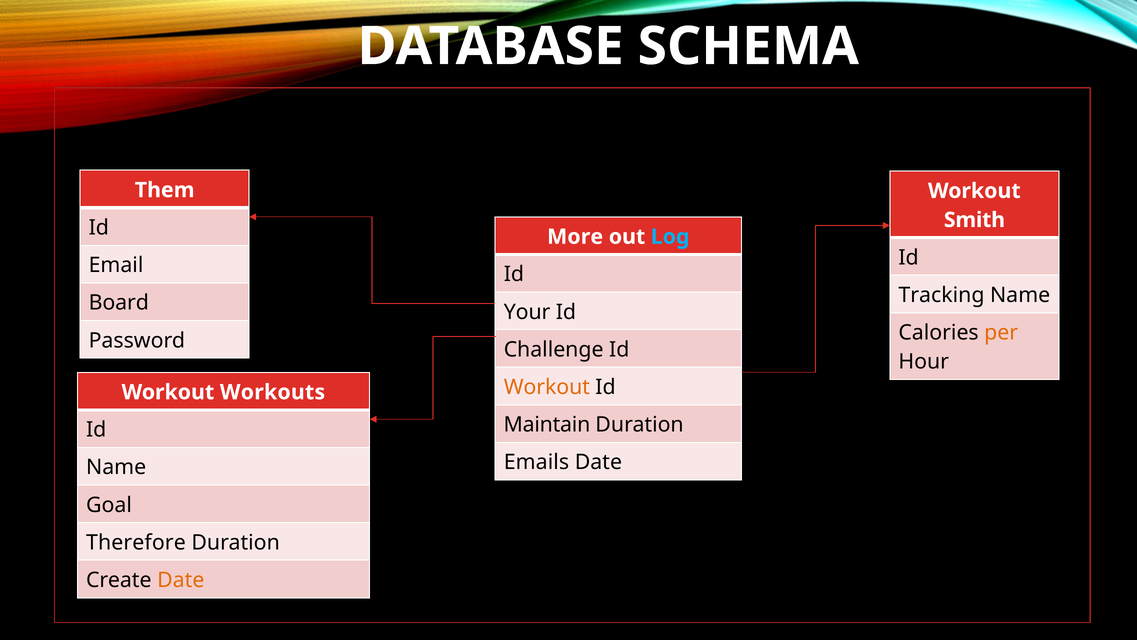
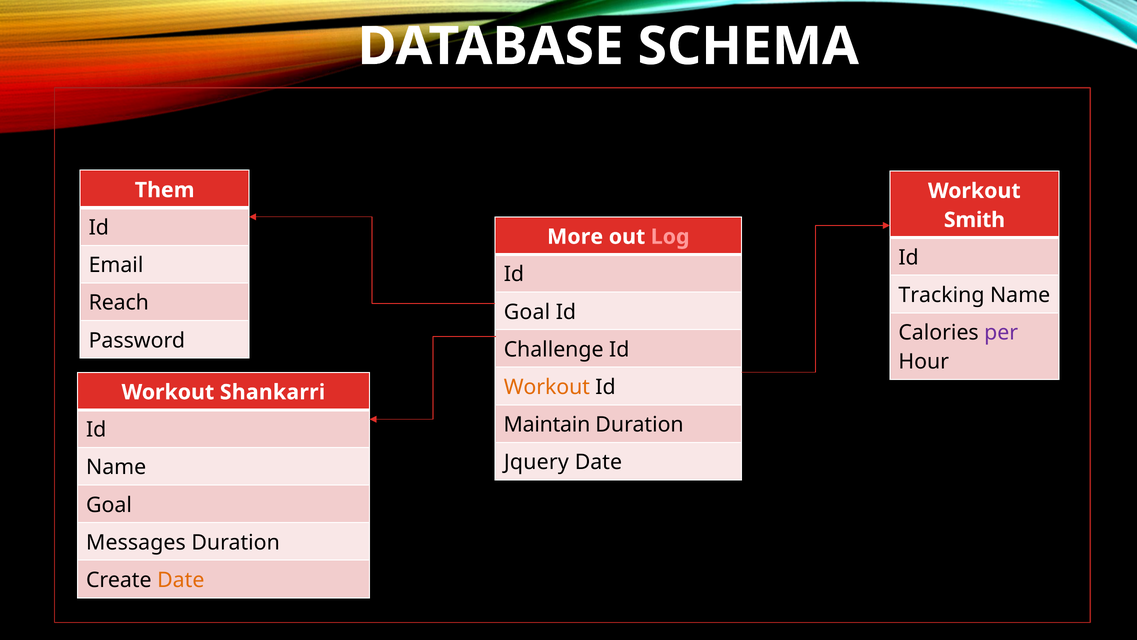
Log colour: light blue -> pink (670, 237)
Board: Board -> Reach (119, 303)
Your: Your -> Goal (527, 312)
per colour: orange -> purple (1001, 333)
Workouts: Workouts -> Shankarri (273, 392)
Emails: Emails -> Jquery (536, 462)
Therefore: Therefore -> Messages (136, 542)
